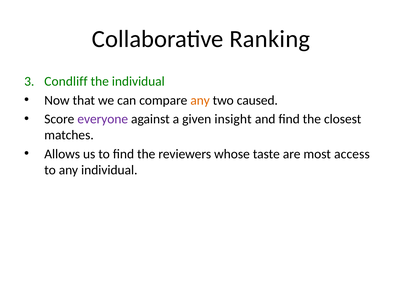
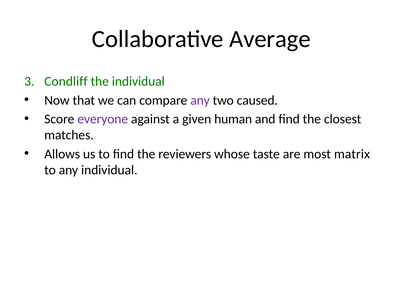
Ranking: Ranking -> Average (270, 39)
any colour: orange -> purple (200, 100)
insight: insight -> human (233, 119)
access: access -> matrix (352, 154)
